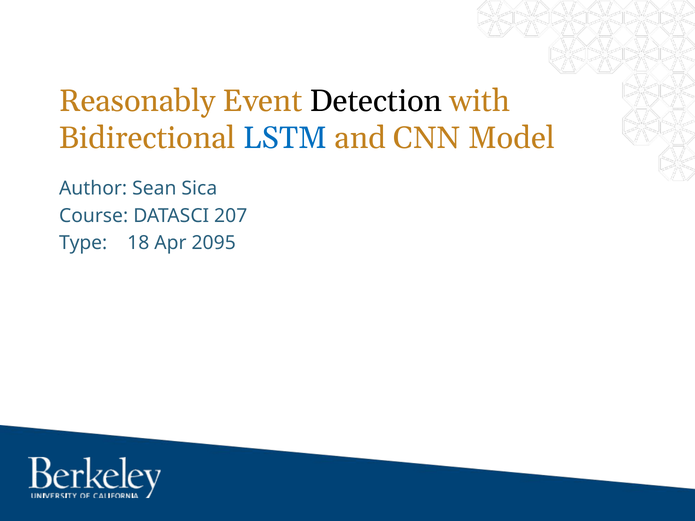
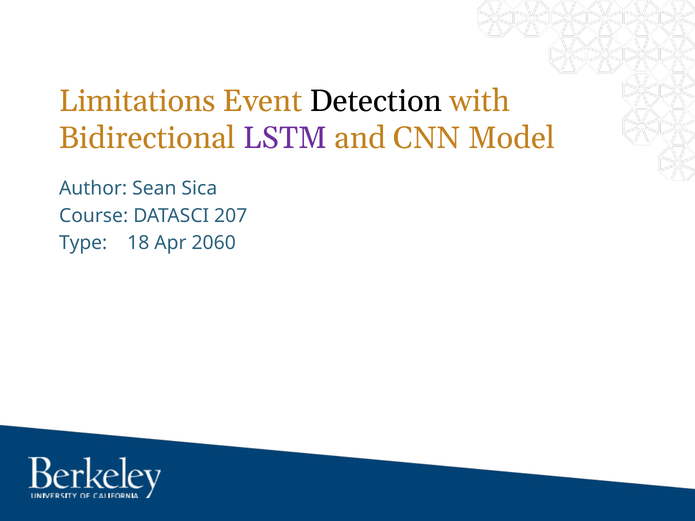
Reasonably: Reasonably -> Limitations (137, 101)
LSTM colour: blue -> purple (285, 138)
2095: 2095 -> 2060 (214, 243)
